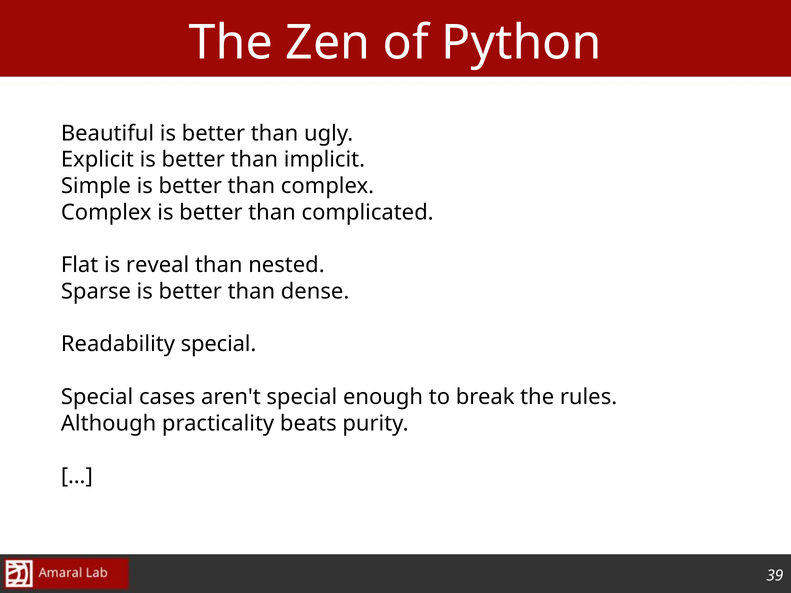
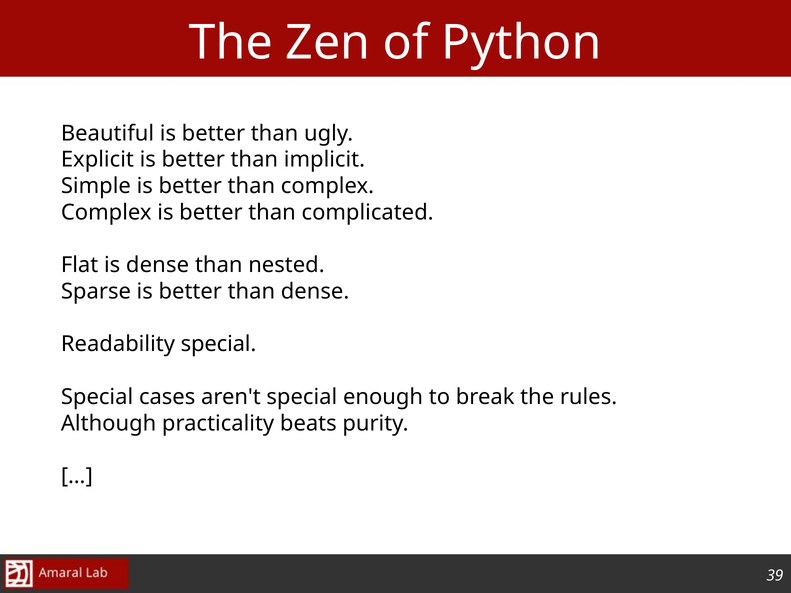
is reveal: reveal -> dense (158, 265)
